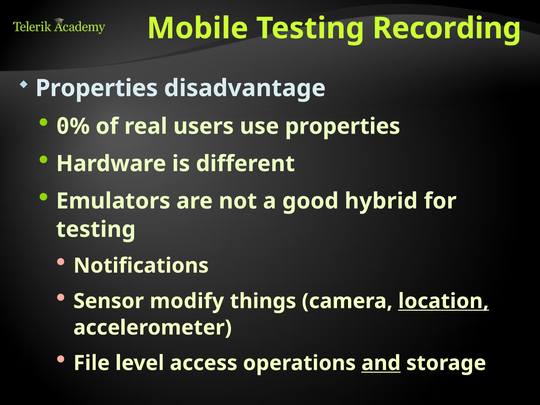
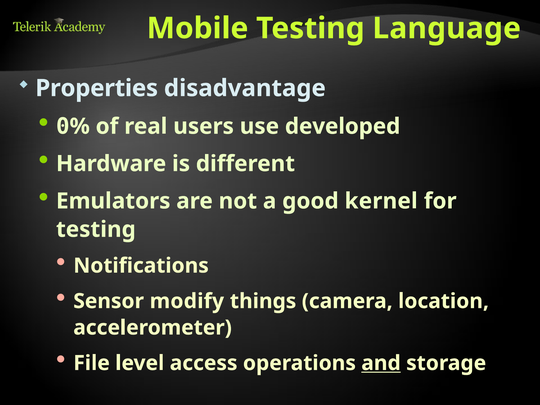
Recording: Recording -> Language (447, 28)
use properties: properties -> developed (343, 126)
hybrid: hybrid -> kernel (381, 201)
location underline: present -> none (443, 301)
